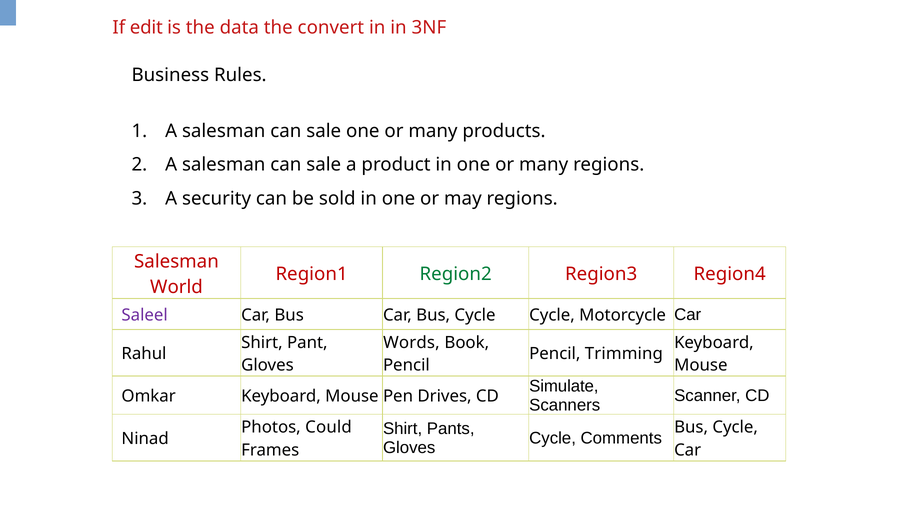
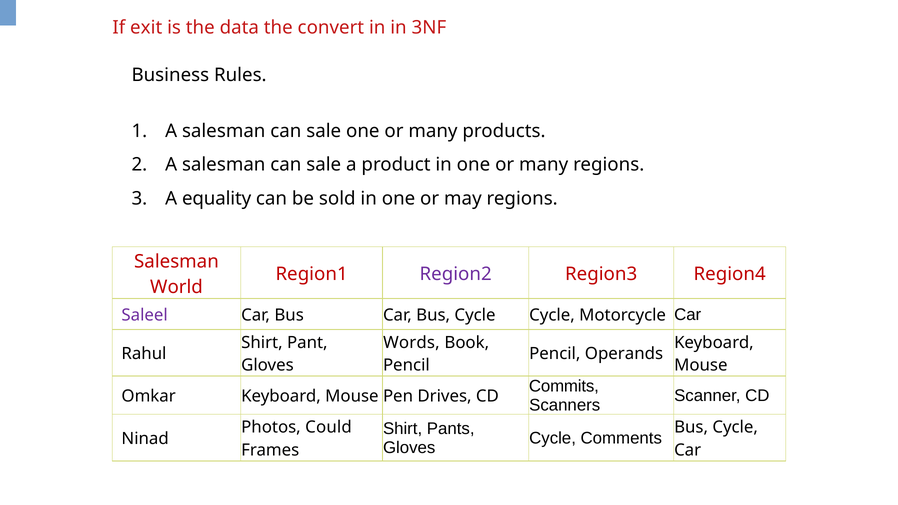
edit: edit -> exit (146, 28)
security: security -> equality (217, 198)
Region2 colour: green -> purple (456, 274)
Trimming: Trimming -> Operands (624, 354)
Simulate: Simulate -> Commits (564, 386)
